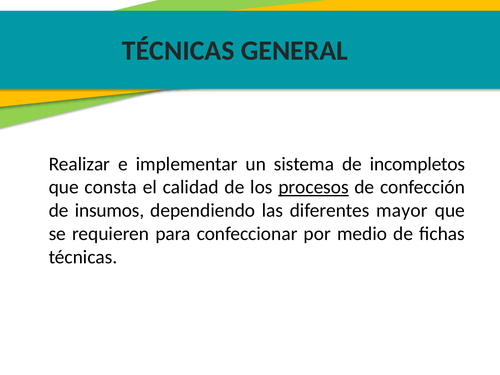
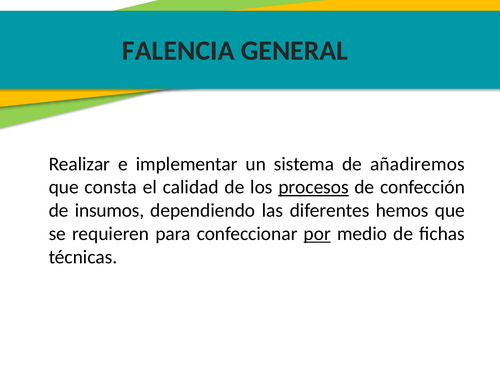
TÉCNICAS: TÉCNICAS -> FALENCIA (178, 51)
incompletos: incompletos -> añadiremos (417, 164)
mayor: mayor -> hemos (402, 211)
por underline: none -> present (317, 234)
